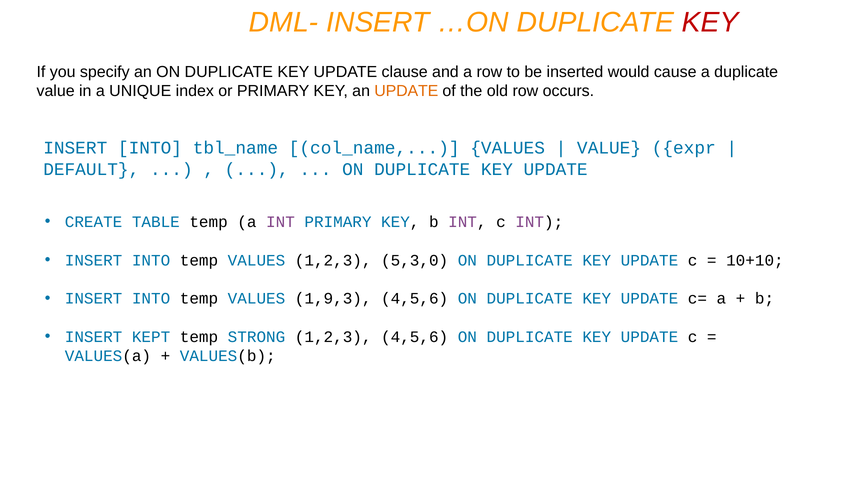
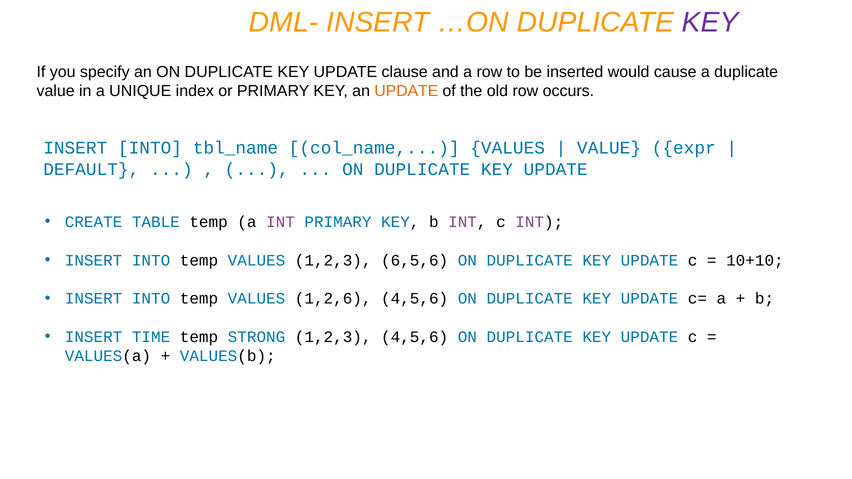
KEY colour: red -> purple (710, 22)
5,3,0: 5,3,0 -> 6,5,6 (415, 260)
1,9,3: 1,9,3 -> 1,2,6 (333, 299)
KEPT: KEPT -> TIME (151, 337)
